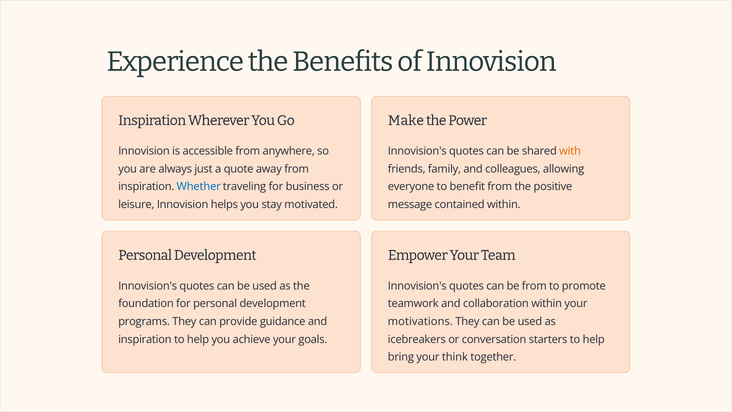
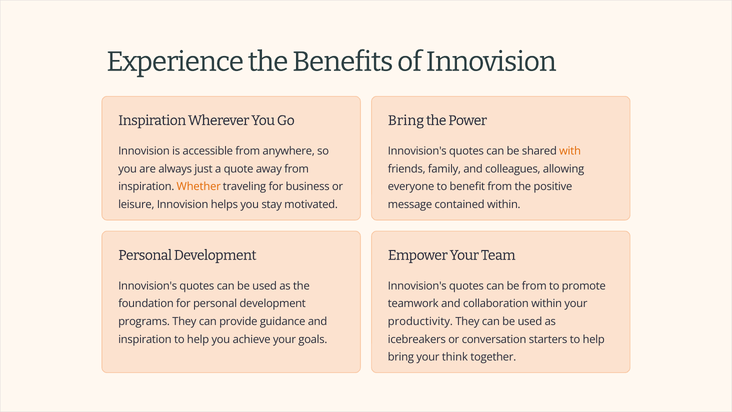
Make: Make -> Bring (406, 120)
Whether colour: blue -> orange (199, 187)
motivations: motivations -> productivity (420, 321)
